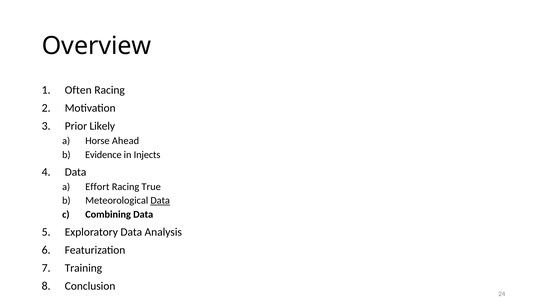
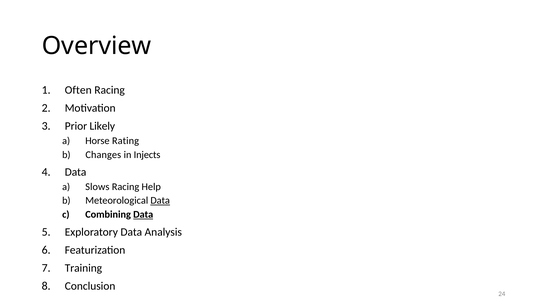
Ahead: Ahead -> Rating (126, 141)
Evidence: Evidence -> Changes (103, 155)
Effort: Effort -> Slows (97, 186)
True: True -> Help (151, 186)
Data underline: none -> present (143, 214)
